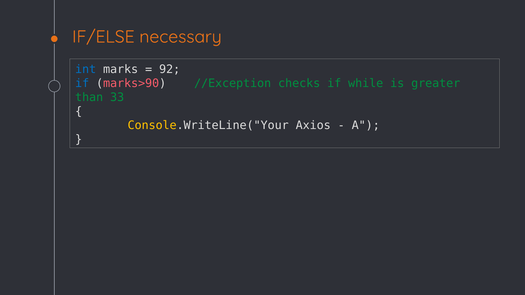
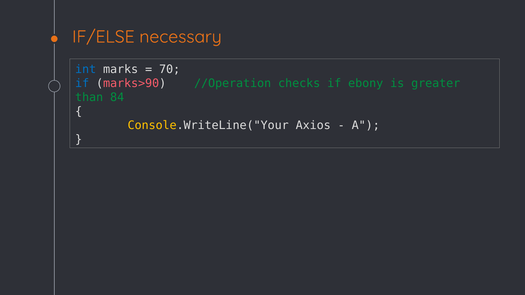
92: 92 -> 70 (170, 69)
//Exception: //Exception -> //Operation (233, 83)
while: while -> ebony (366, 83)
33: 33 -> 84 (117, 97)
